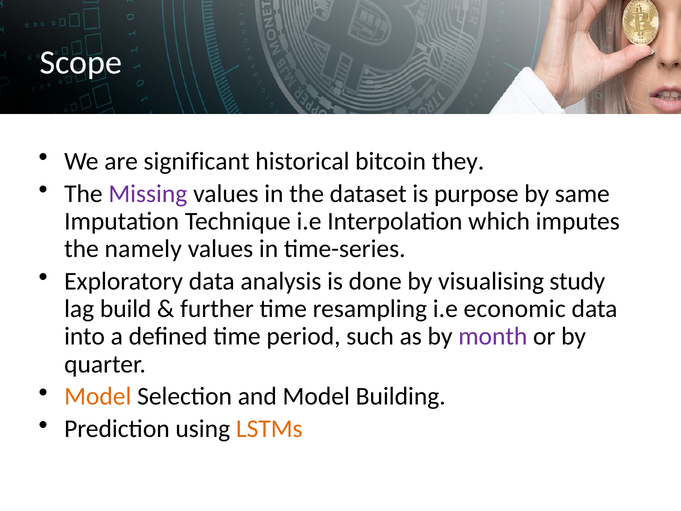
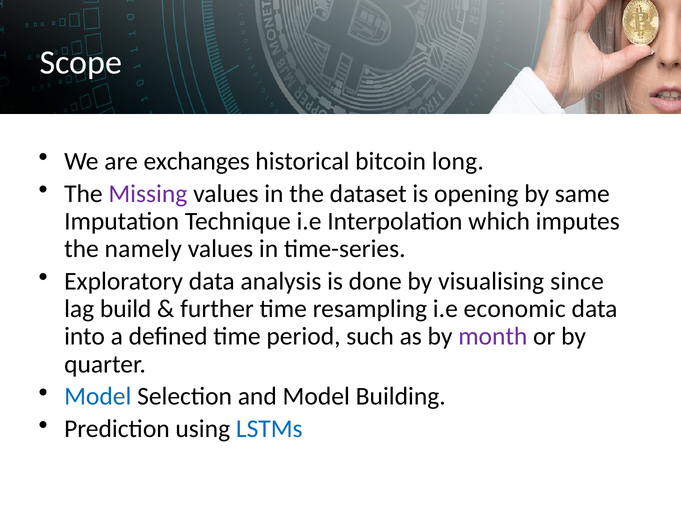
significant: significant -> exchanges (197, 161)
they: they -> long (458, 161)
purpose: purpose -> opening (476, 194)
study: study -> since (577, 281)
Model colour: orange -> blue (98, 396)
LSTMs colour: orange -> blue (269, 429)
